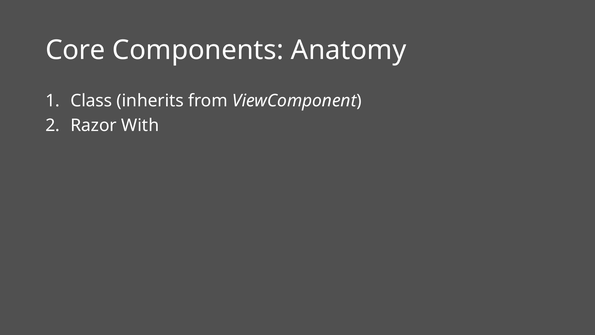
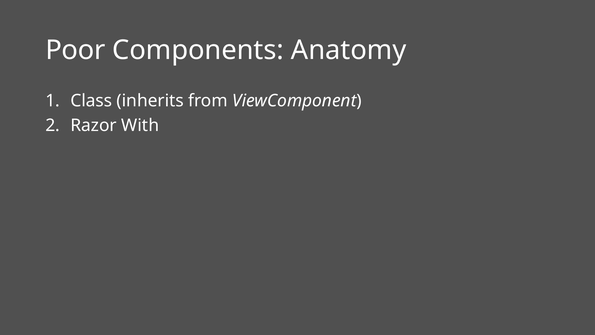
Core: Core -> Poor (75, 50)
